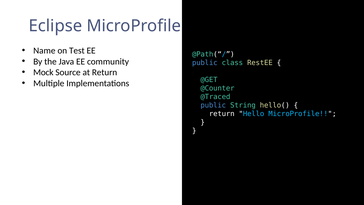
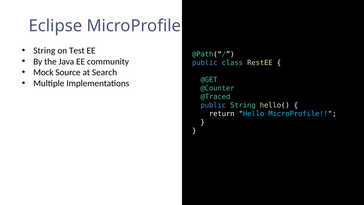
Name: Name -> String (44, 50)
at Return: Return -> Search (105, 72)
